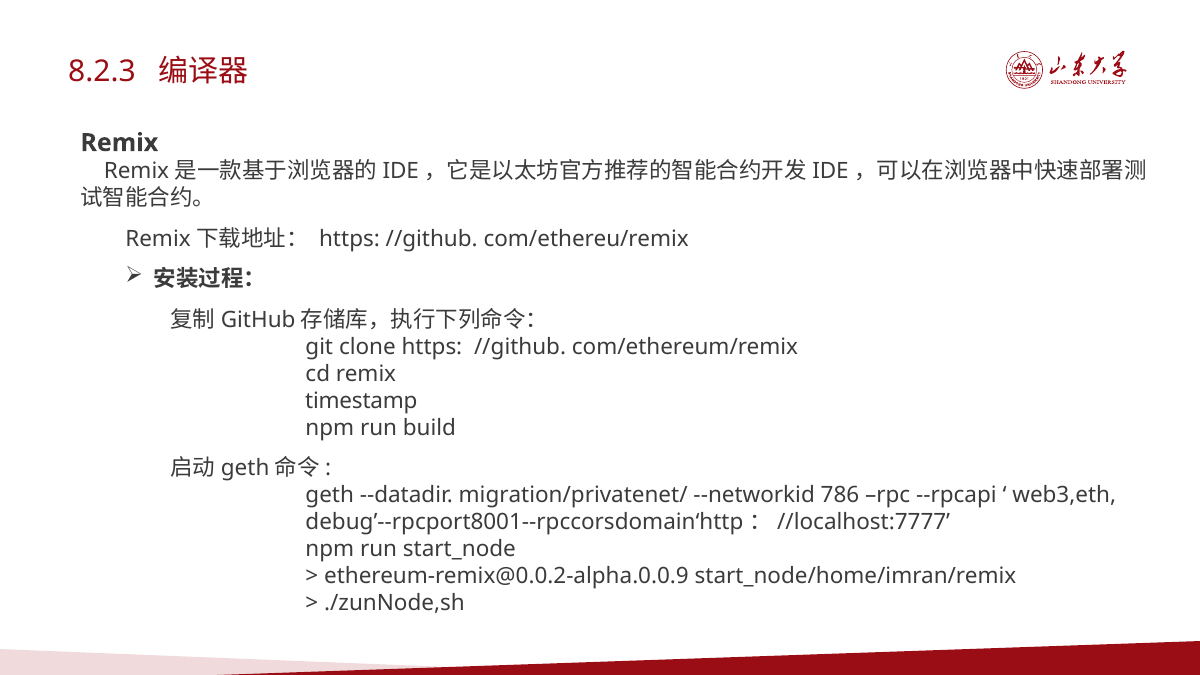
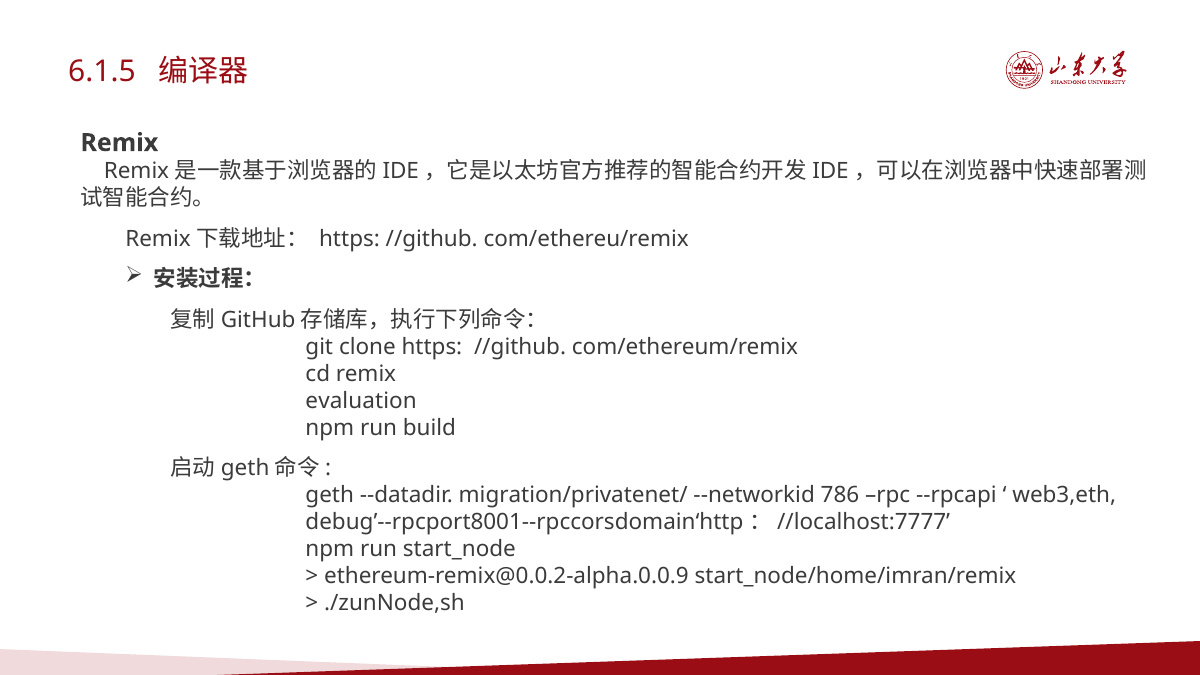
8.2.3: 8.2.3 -> 6.1.5 (102, 72)
timestamp: timestamp -> evaluation (361, 401)
